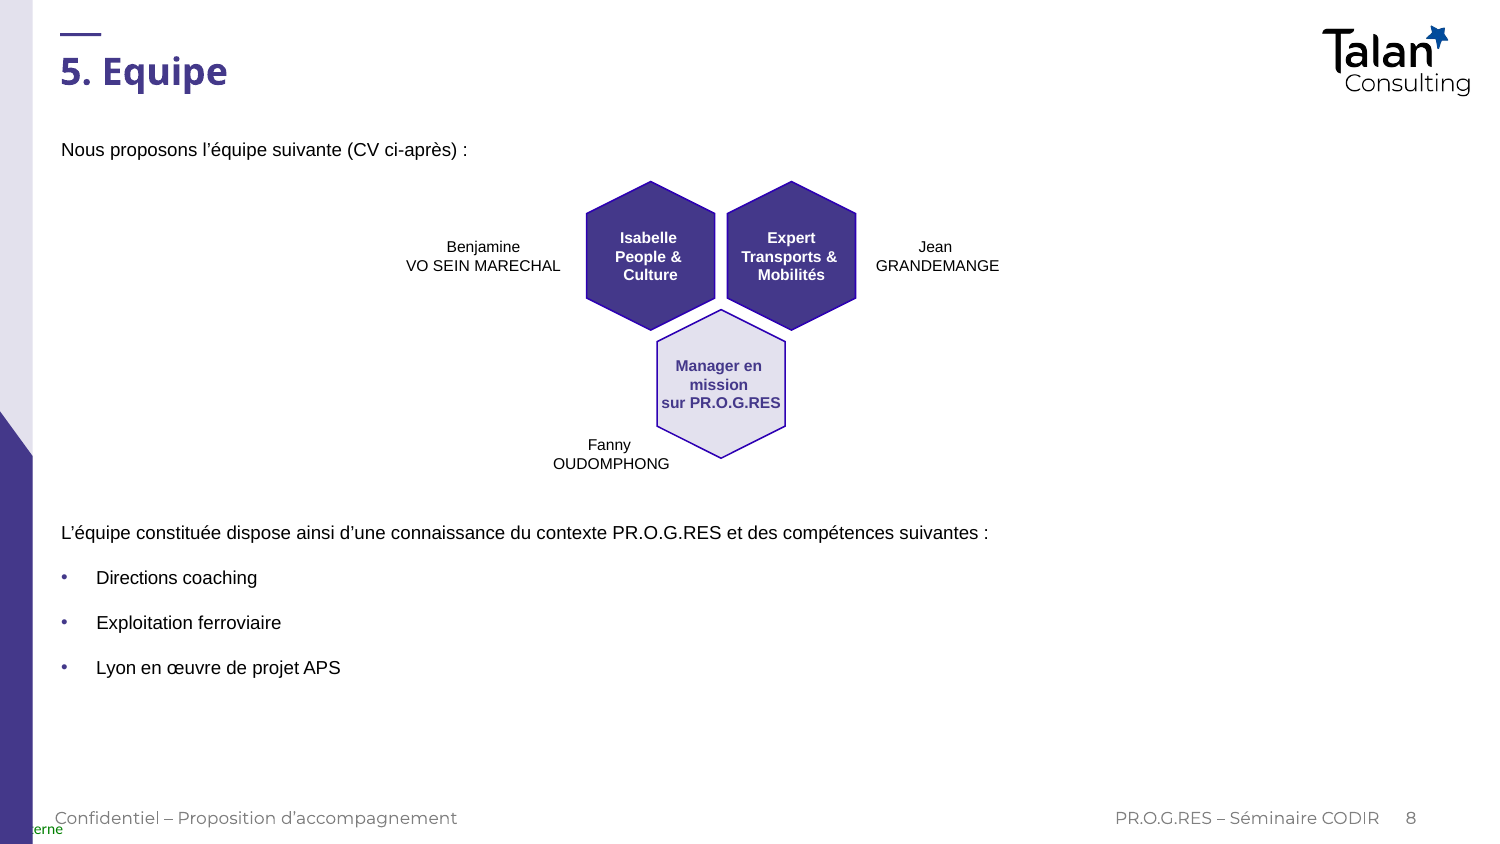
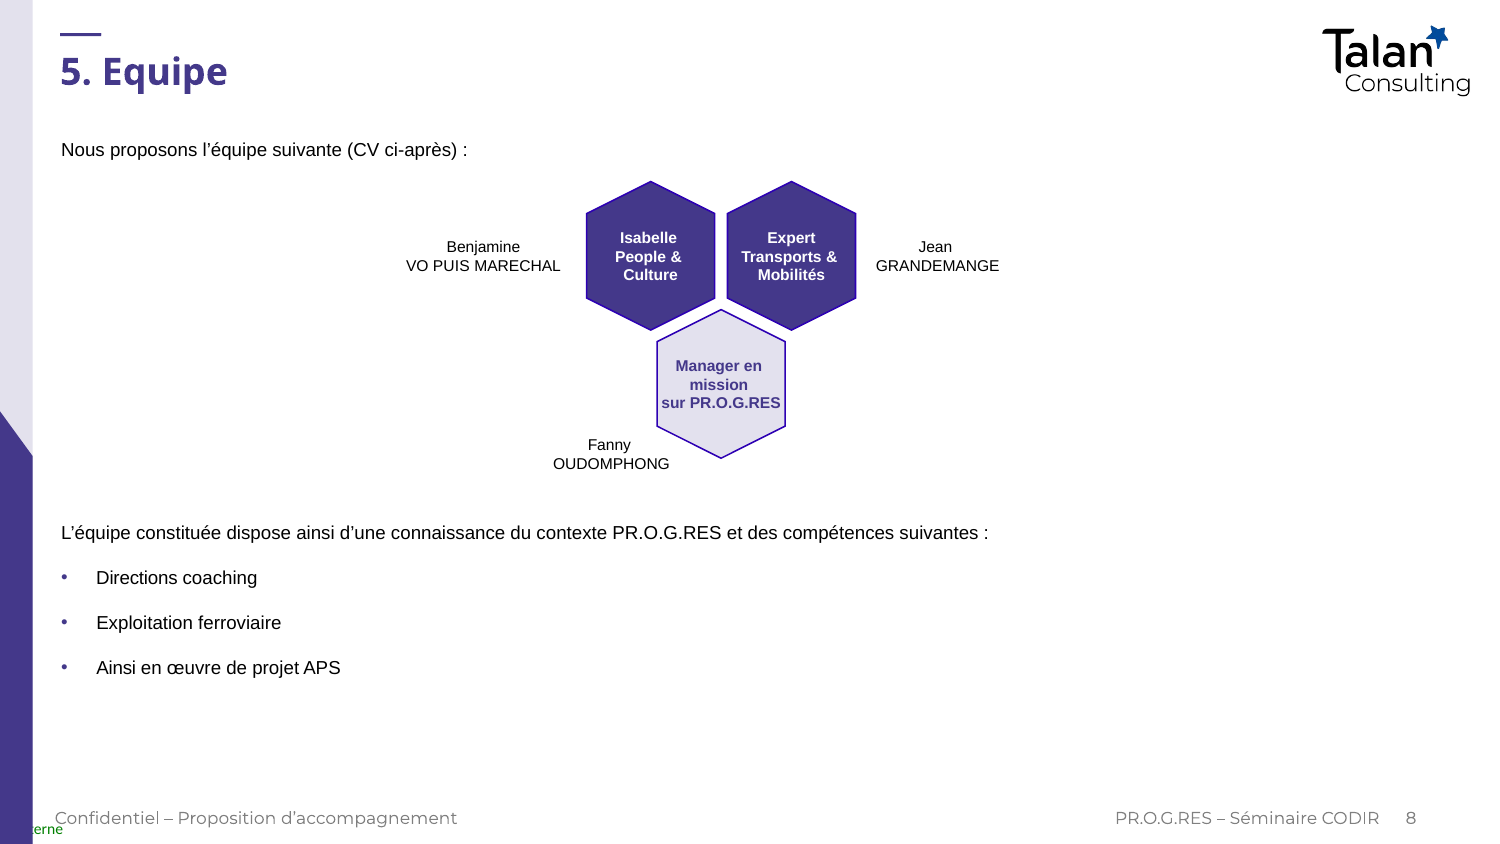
SEIN: SEIN -> PUIS (451, 266)
Lyon: Lyon -> Ainsi (116, 668)
